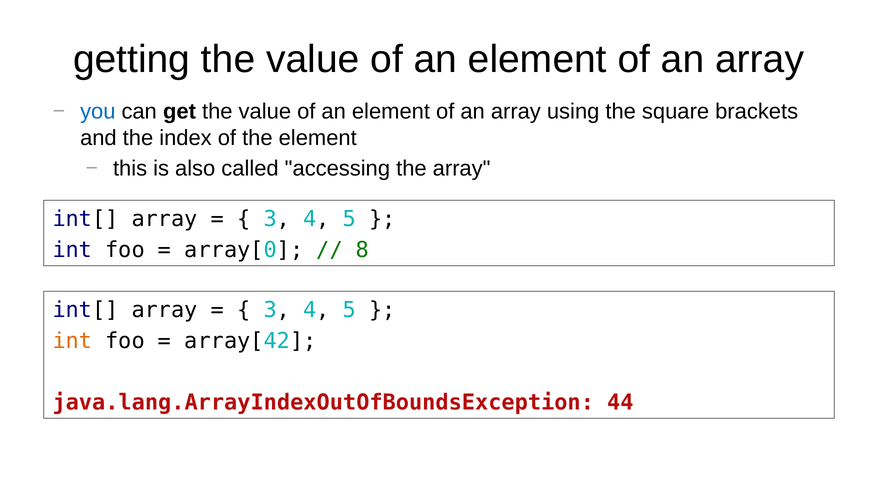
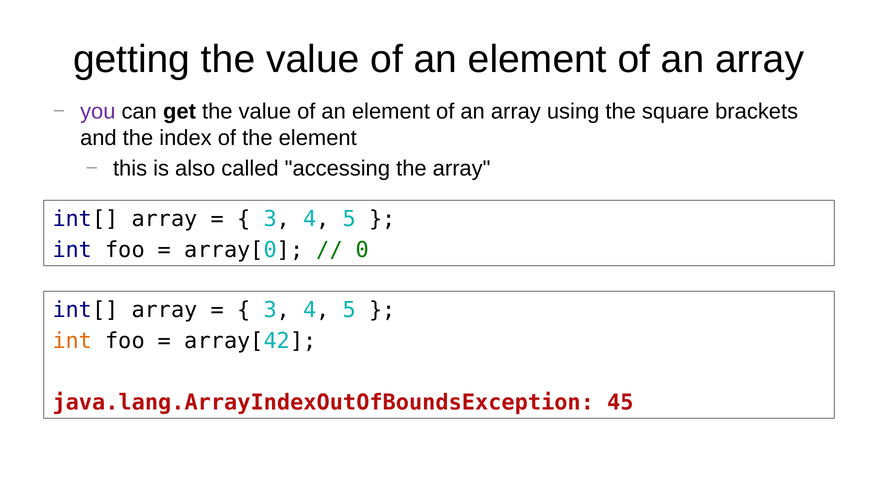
you colour: blue -> purple (98, 112)
8: 8 -> 0 (362, 250)
44: 44 -> 45 (620, 402)
